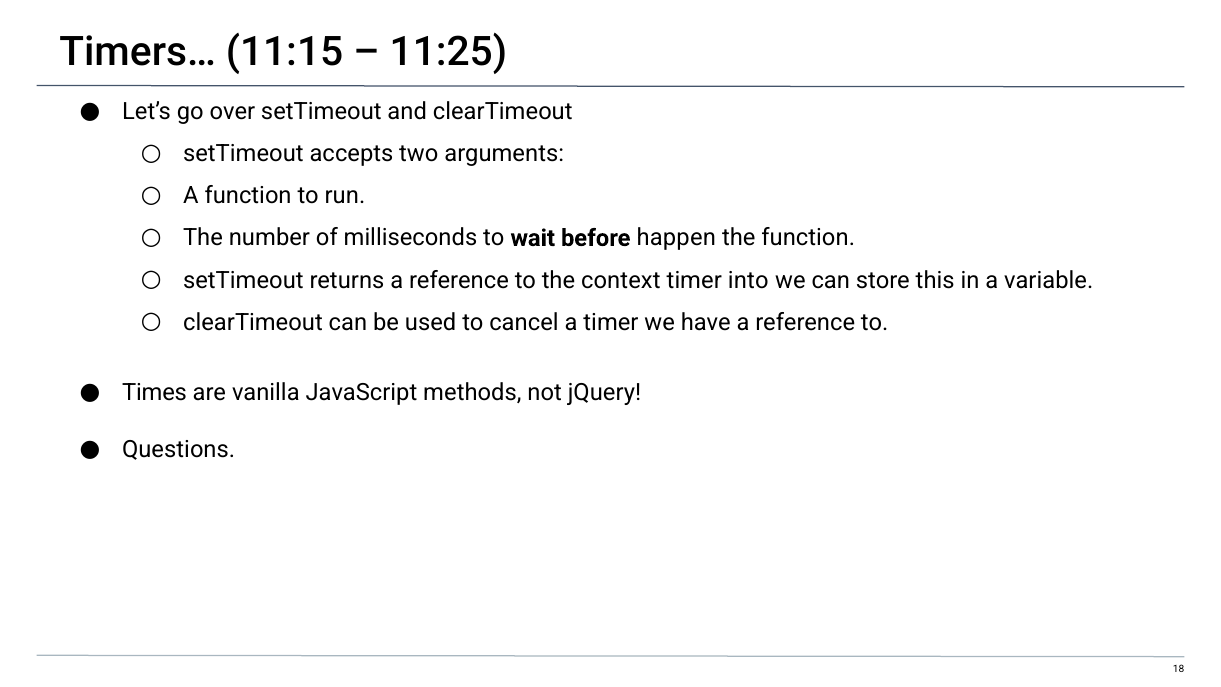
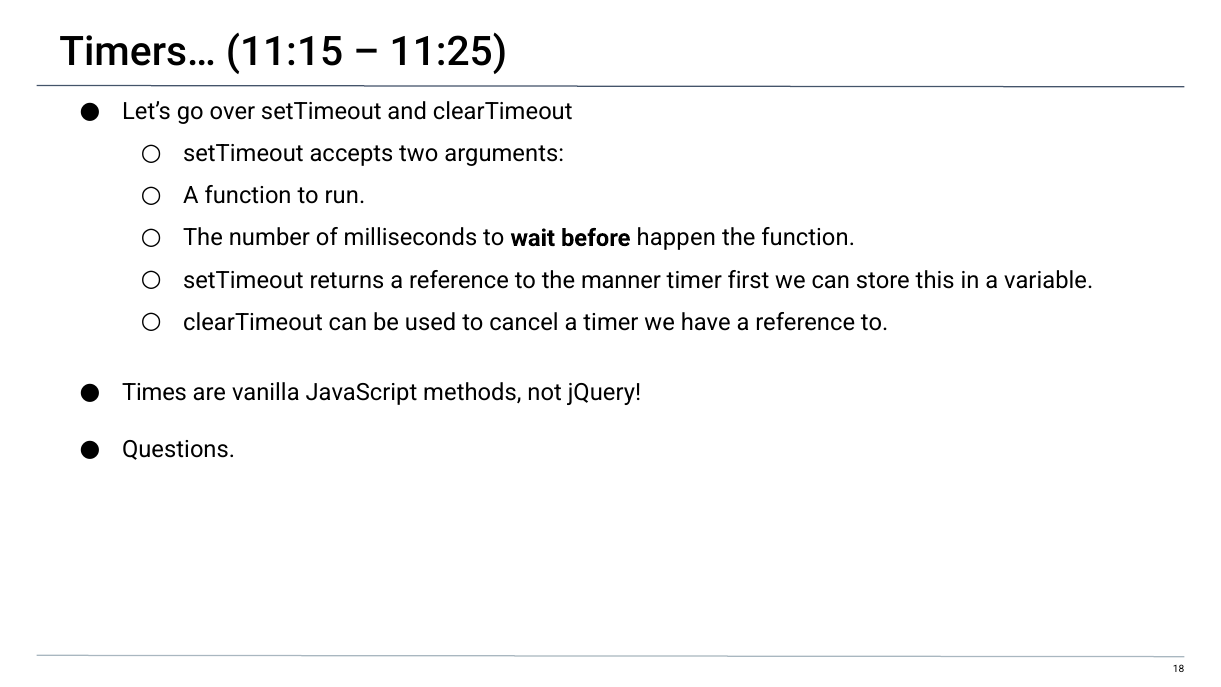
context: context -> manner (621, 280)
into: into -> first (748, 280)
